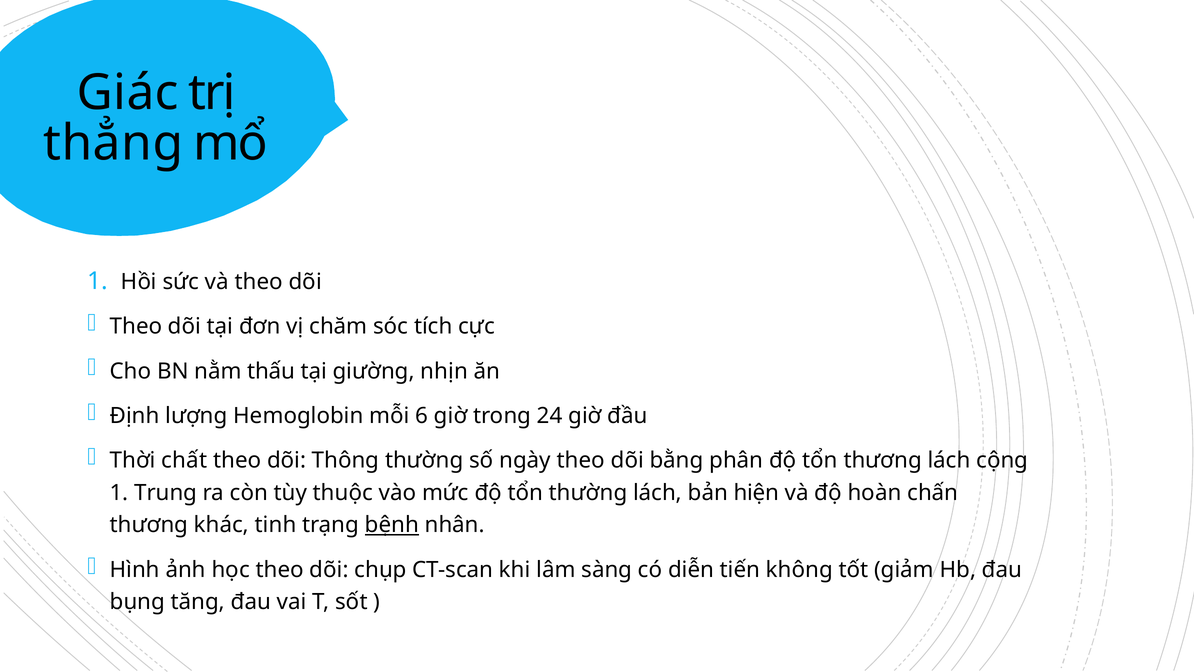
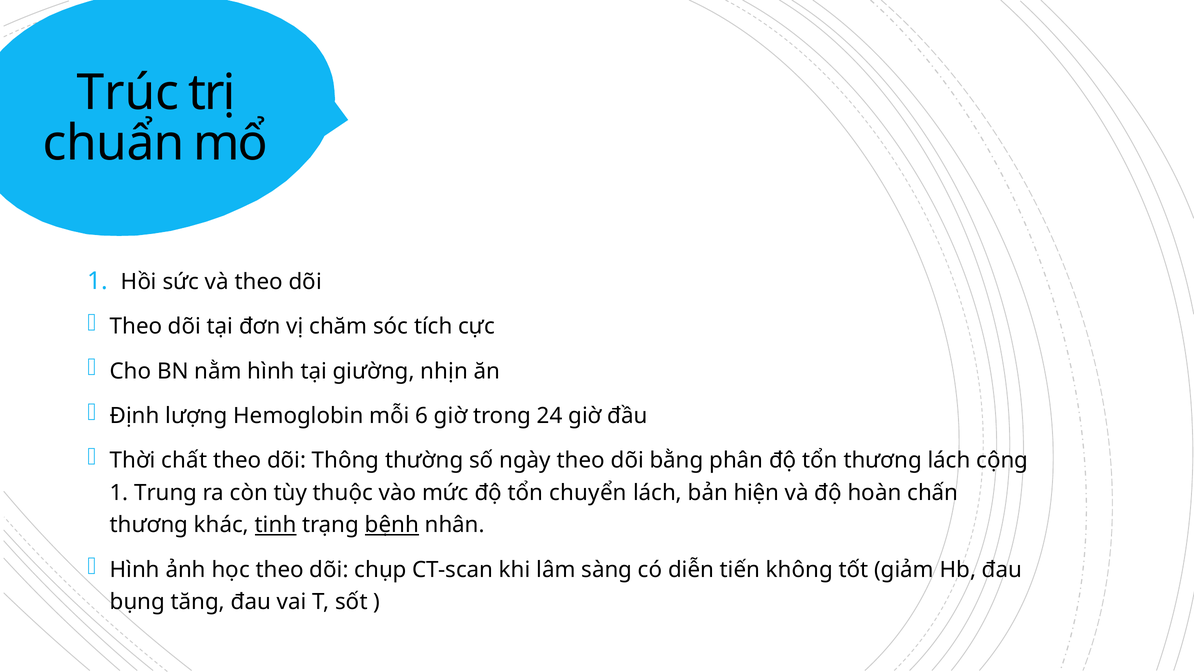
Giác: Giác -> Trúc (128, 93)
thẳng: thẳng -> chuẩn (114, 143)
nằm thấu: thấu -> hình (271, 371)
tổn thường: thường -> chuyển (588, 493)
tinh underline: none -> present (276, 525)
